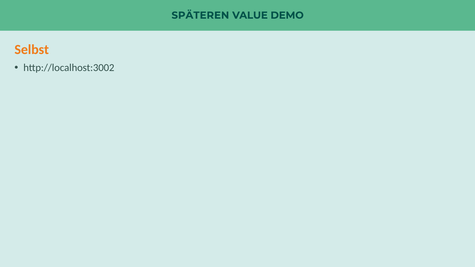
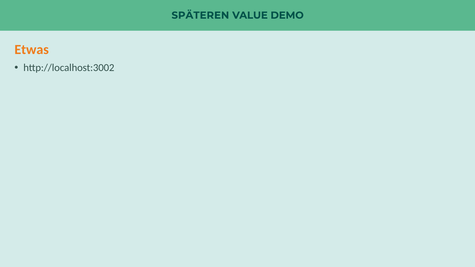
Selbst: Selbst -> Etwas (32, 50)
